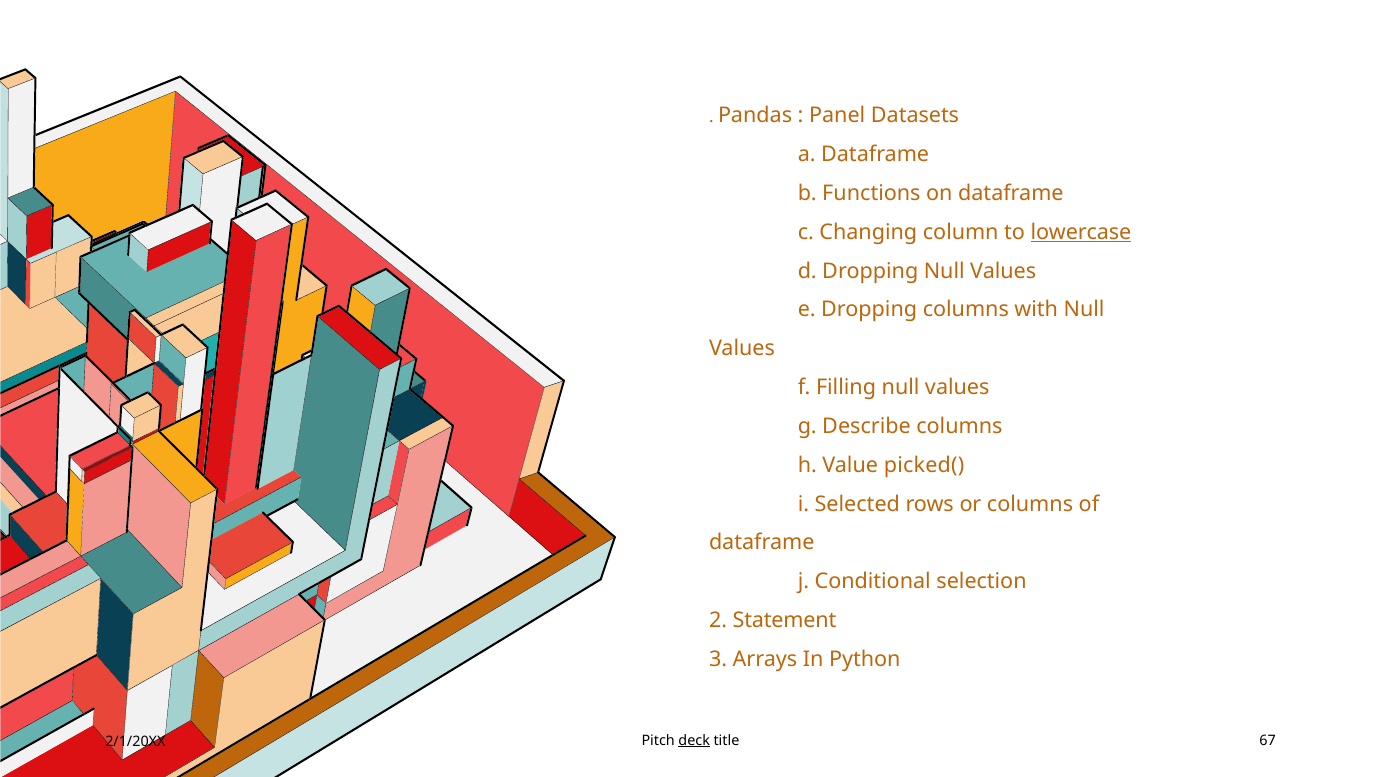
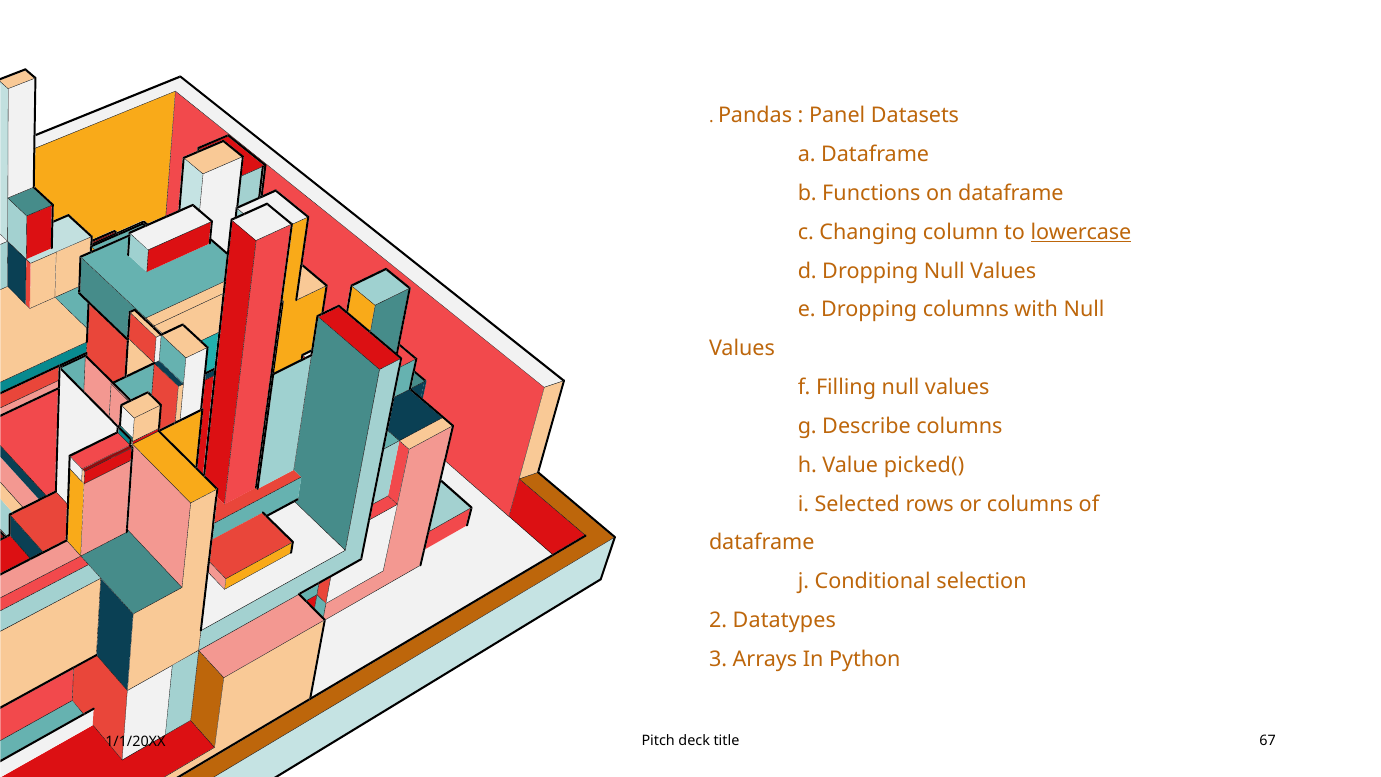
Statement: Statement -> Datatypes (784, 620)
deck underline: present -> none (694, 741)
2/1/20XX: 2/1/20XX -> 1/1/20XX (135, 742)
